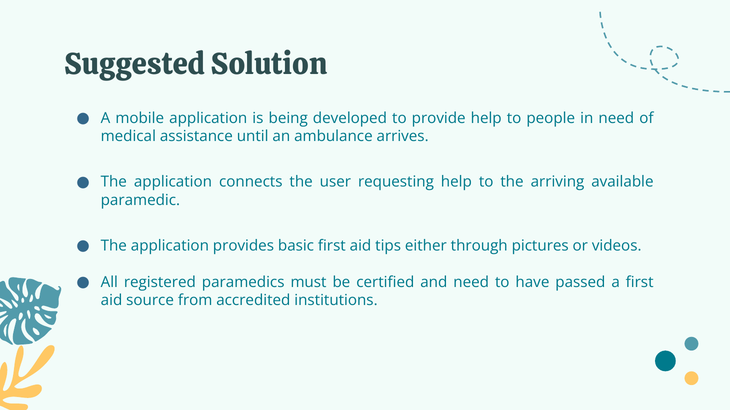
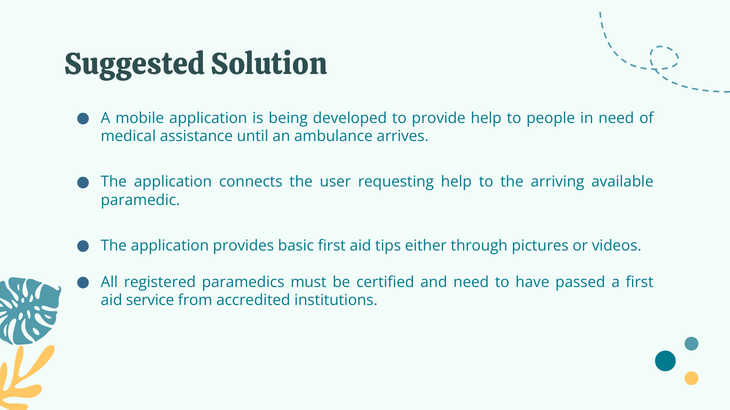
source: source -> service (150, 301)
